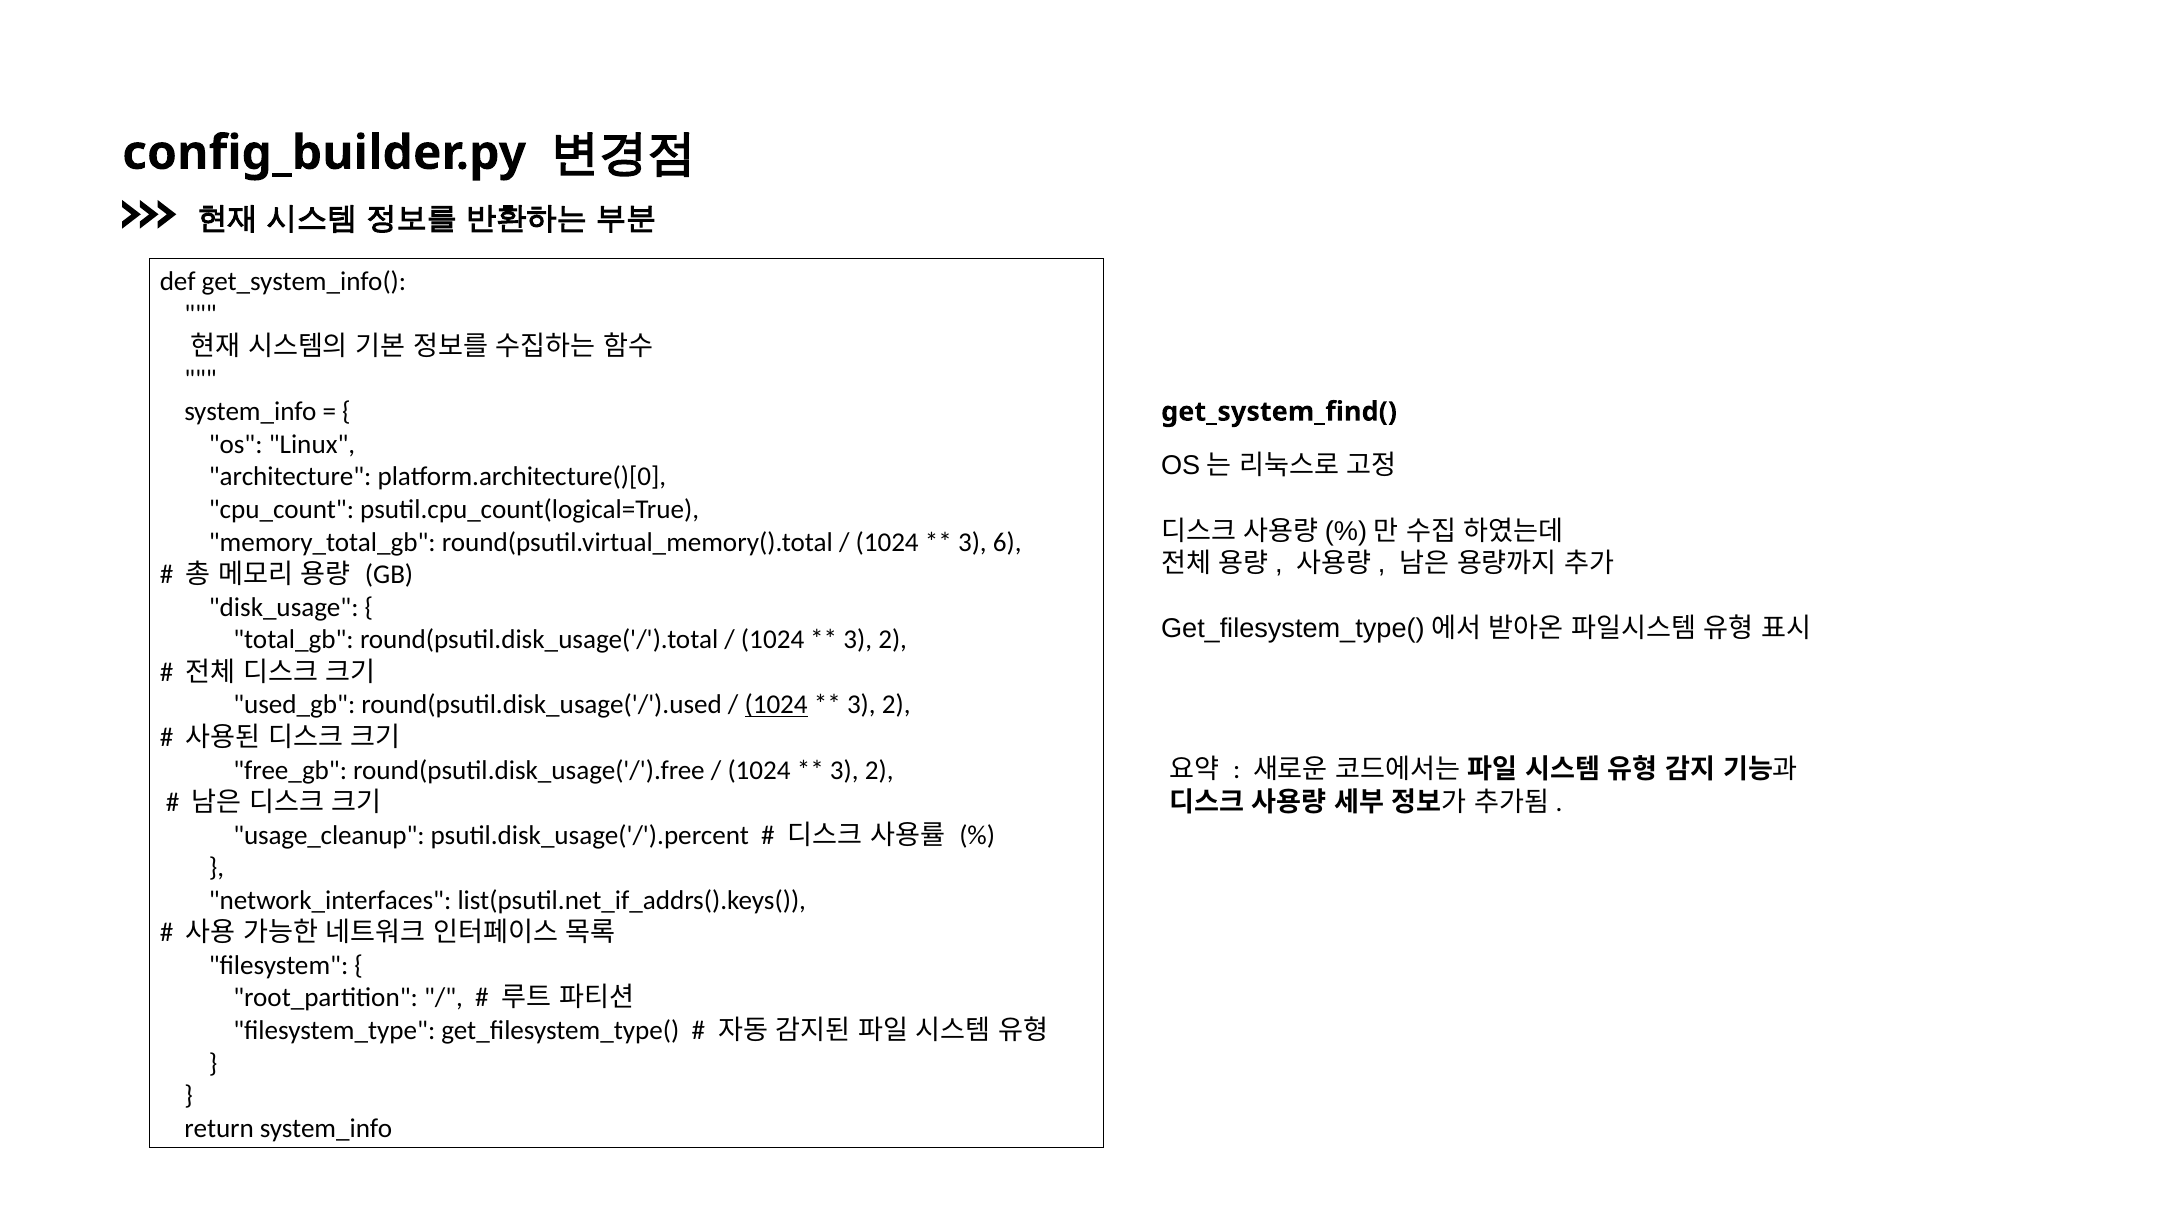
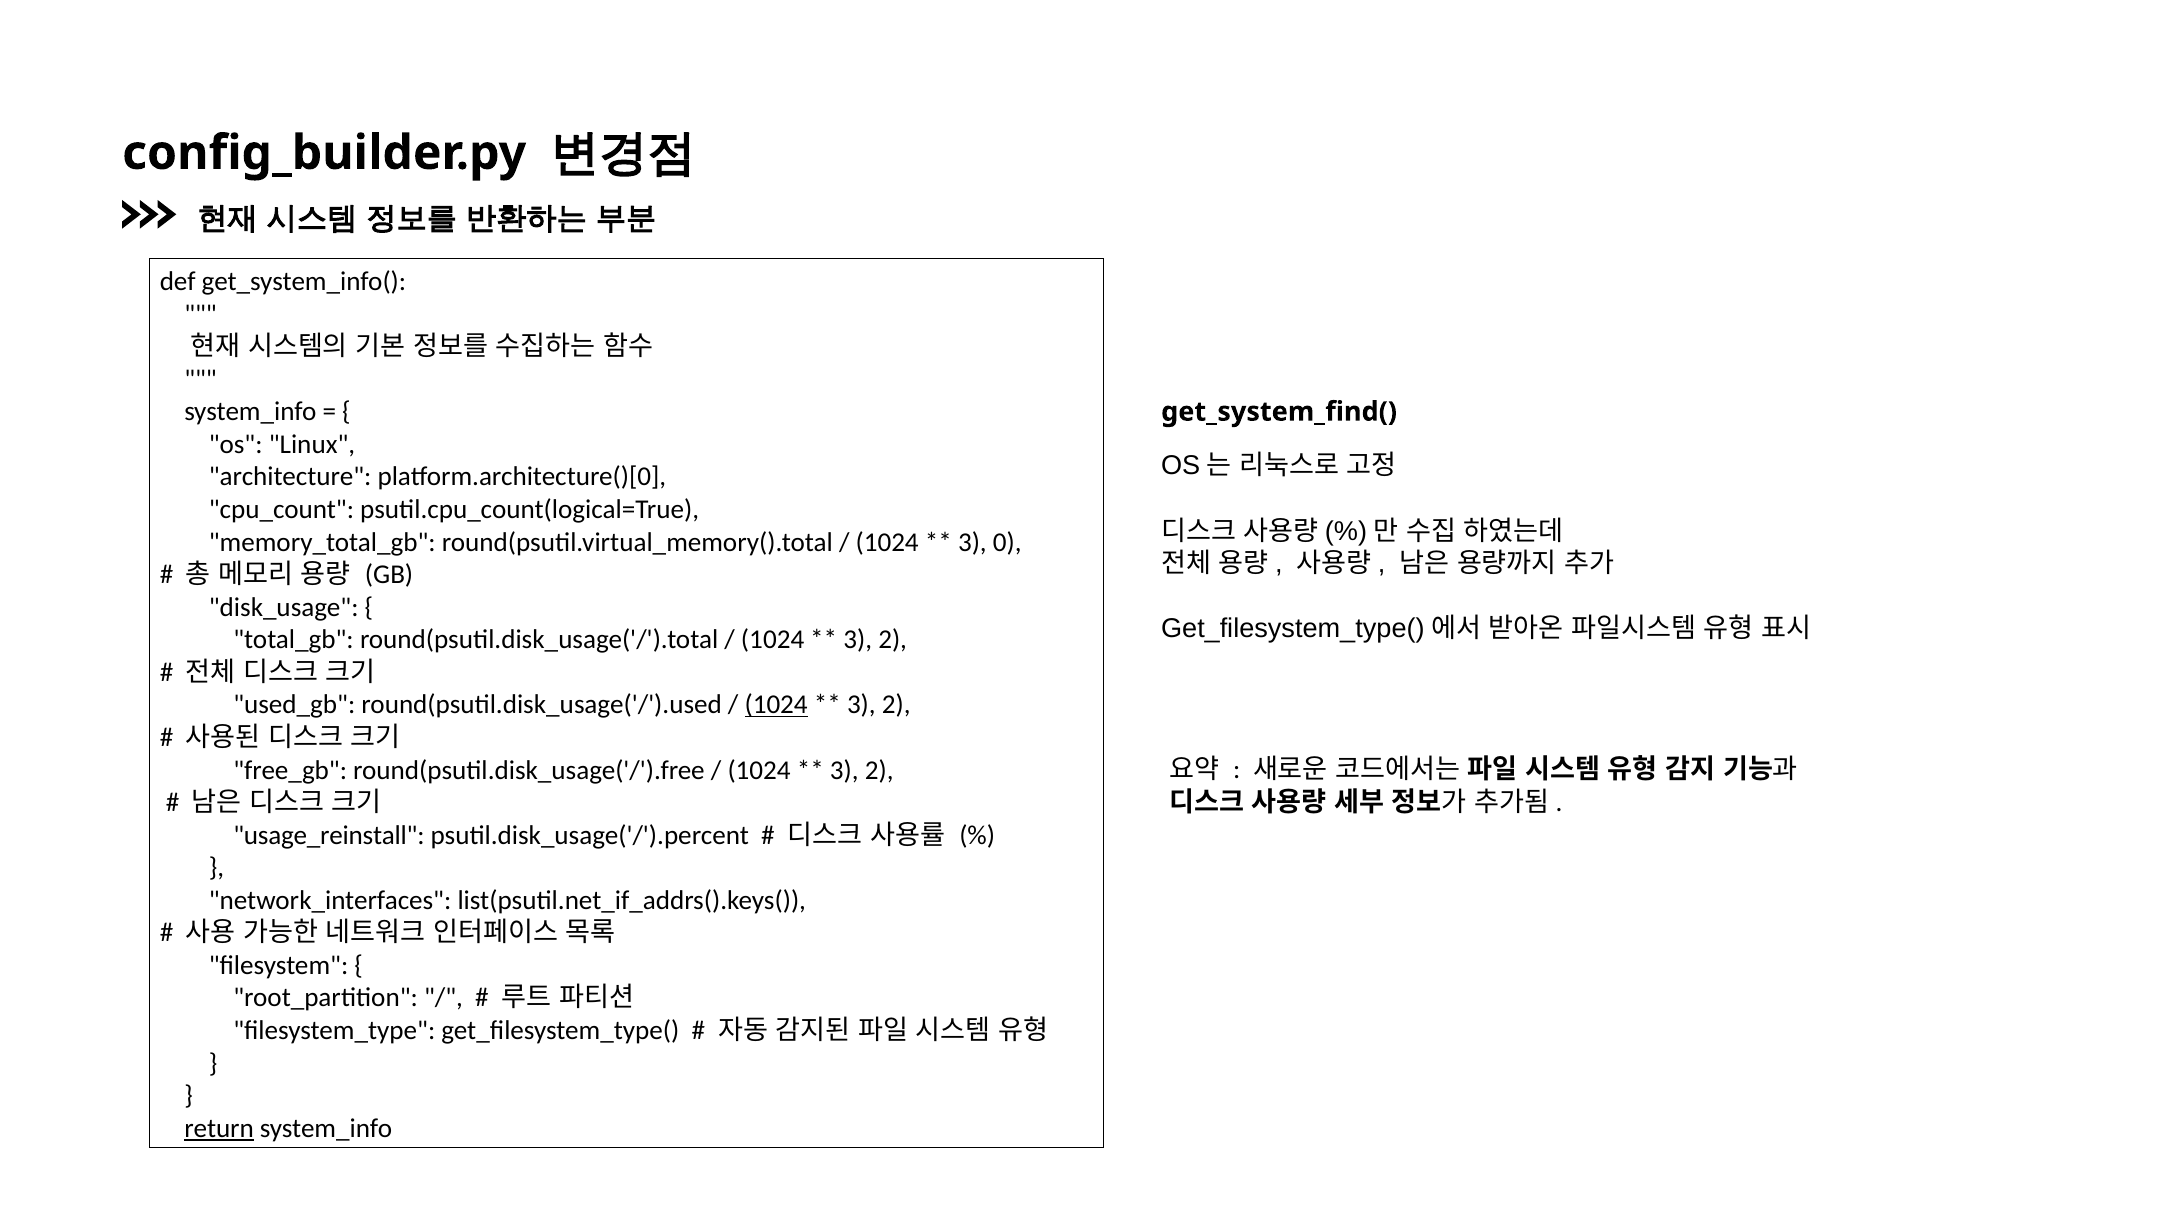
6: 6 -> 0 (1007, 542)
usage_cleanup: usage_cleanup -> usage_reinstall (329, 835)
return underline: none -> present (219, 1128)
